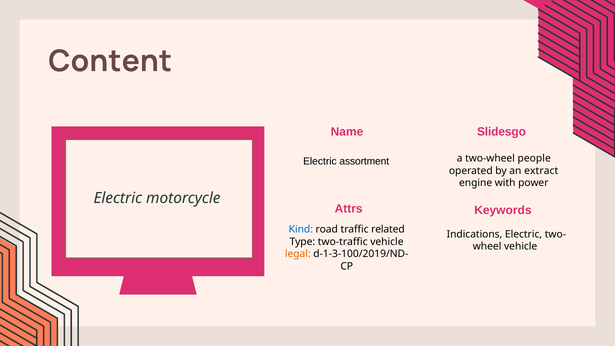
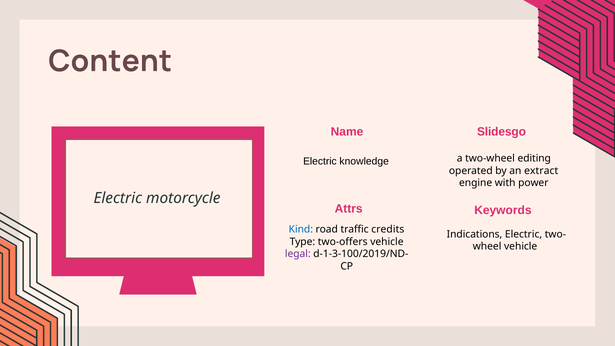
assortment: assortment -> knowledge (364, 161)
people: people -> editing (534, 158)
related: related -> credits (388, 229)
two-traffic: two-traffic -> two-offers (343, 242)
legal colour: orange -> purple (298, 254)
